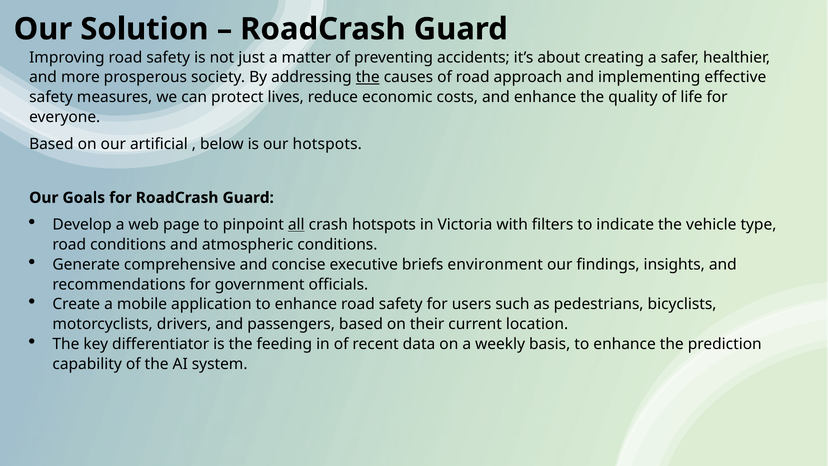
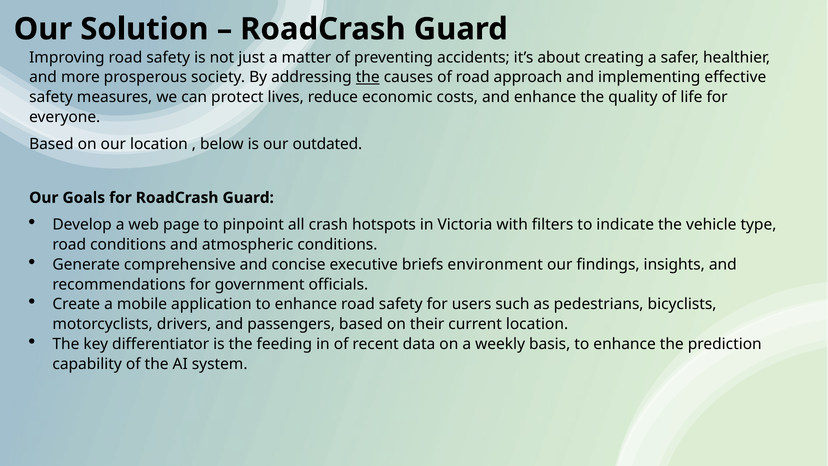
our artificial: artificial -> location (159, 144)
our hotspots: hotspots -> outdated (327, 144)
all underline: present -> none (296, 224)
